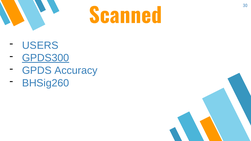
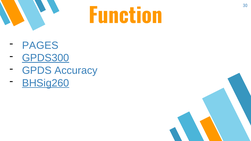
Scanned: Scanned -> Function (125, 16)
USERS: USERS -> PAGES (40, 45)
BHSig260 underline: none -> present (46, 83)
